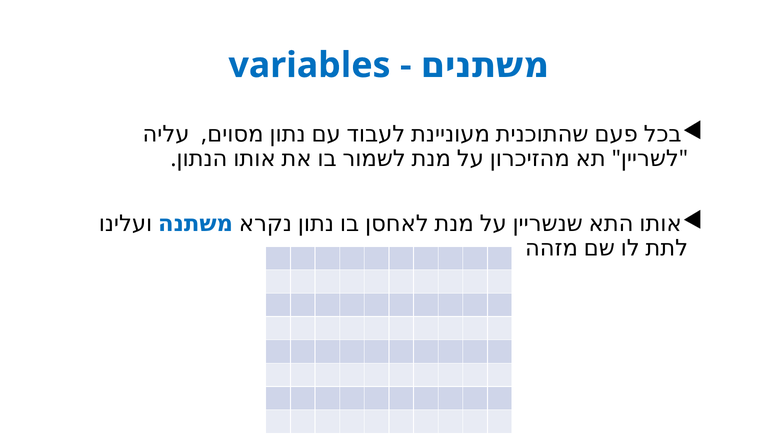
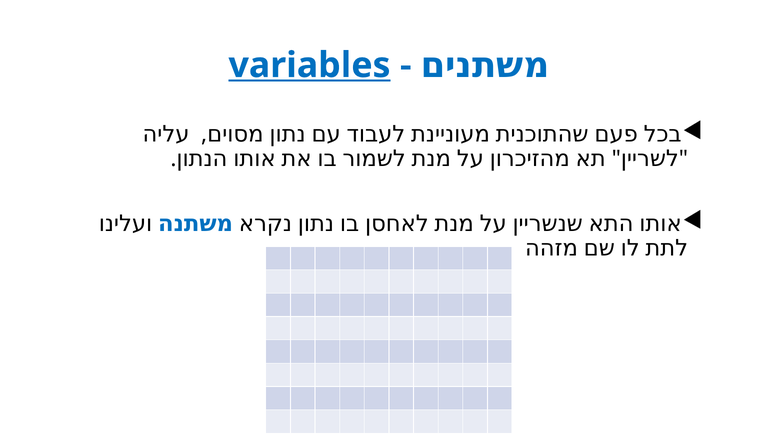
variables underline: none -> present (310, 65)
